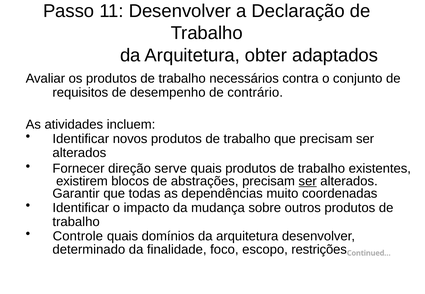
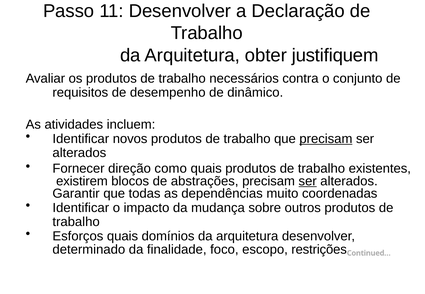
adaptados: adaptados -> justifiquem (335, 55)
contrário: contrário -> dinâmico (255, 93)
precisam underline: none -> present (326, 139)
serve: serve -> como (171, 169)
Controle: Controle -> Esforços (78, 236)
